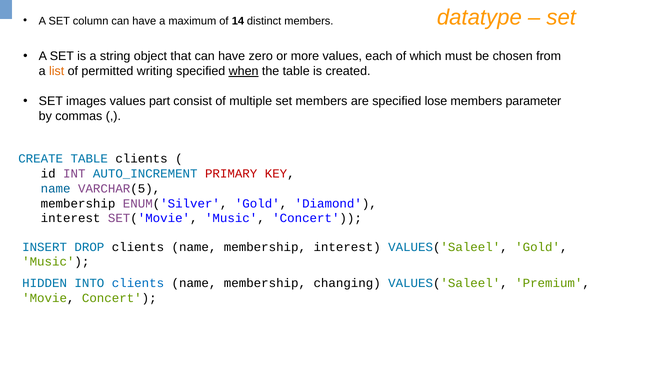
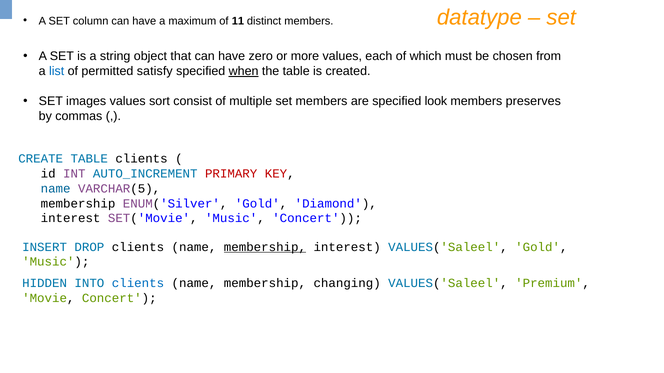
14: 14 -> 11 (238, 21)
list colour: orange -> blue (57, 71)
writing: writing -> satisfy (155, 71)
part: part -> sort (159, 101)
lose: lose -> look (436, 101)
parameter: parameter -> preserves (533, 101)
membership underline: none -> present (265, 247)
